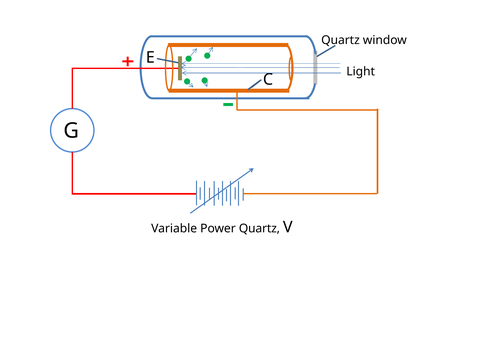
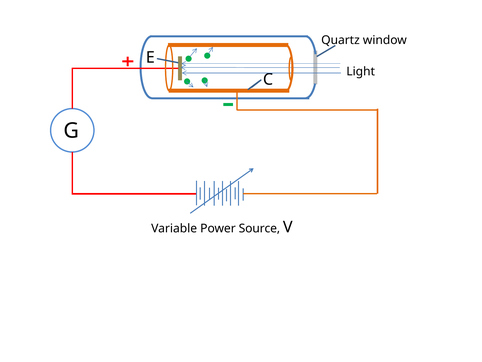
Power Quartz: Quartz -> Source (259, 228)
